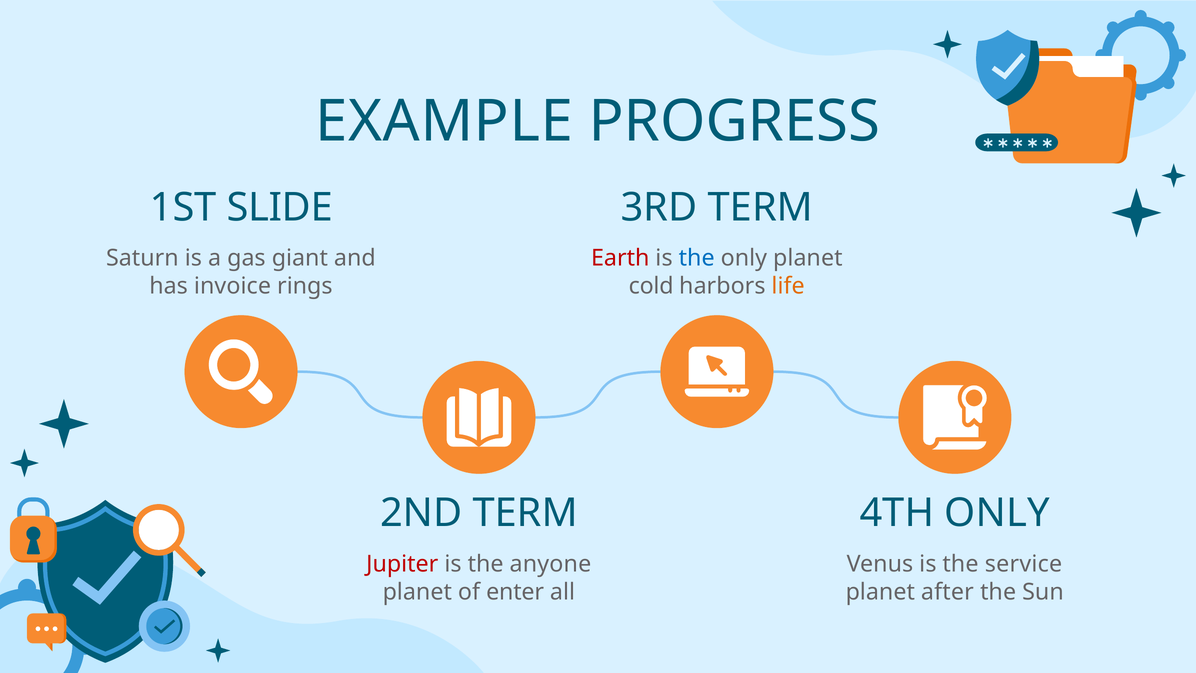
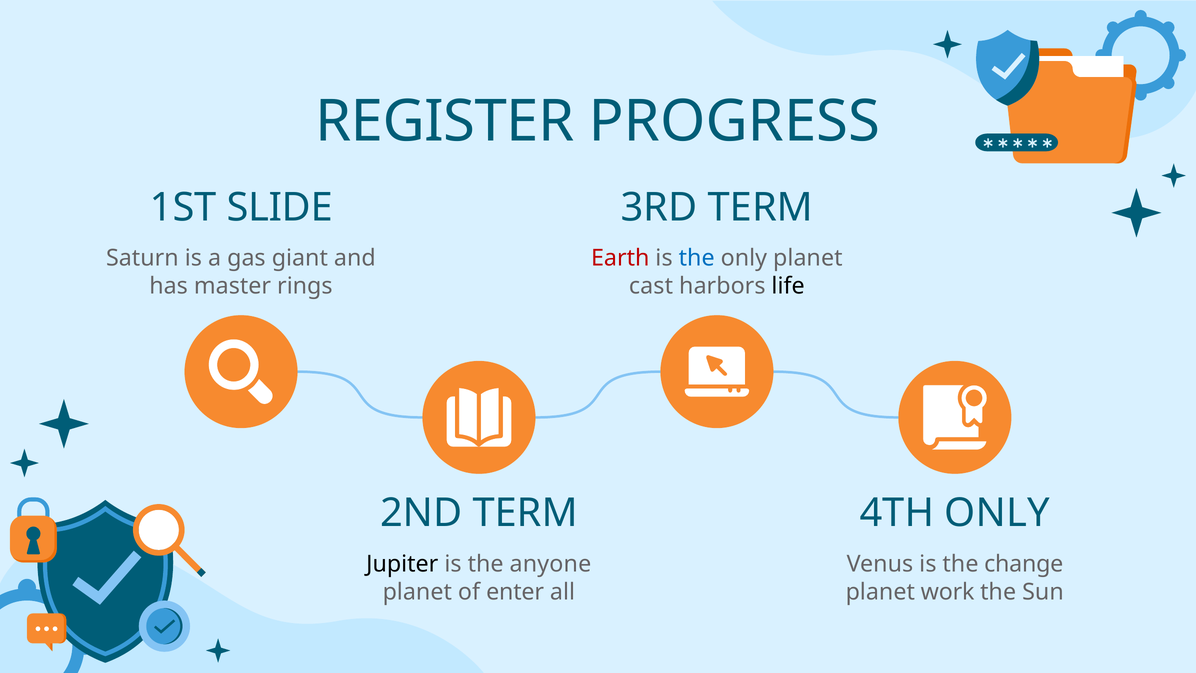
EXAMPLE: EXAMPLE -> REGISTER (445, 122)
invoice: invoice -> master (232, 286)
cold: cold -> cast (651, 286)
life colour: orange -> black (788, 286)
Jupiter colour: red -> black (402, 564)
service: service -> change (1024, 564)
after: after -> work (948, 592)
